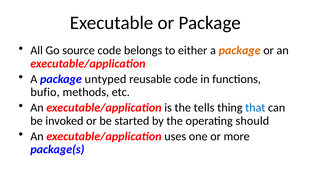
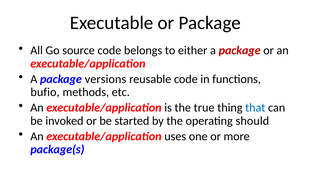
package colour: orange -> red (240, 50)
untyped: untyped -> versions (106, 79)
tells: tells -> true (204, 108)
